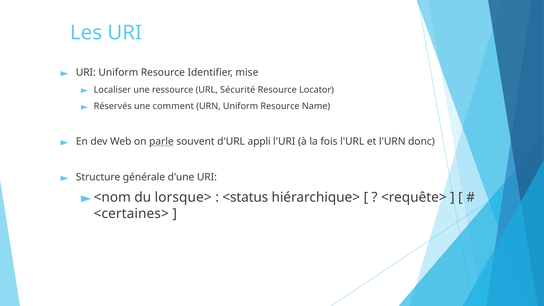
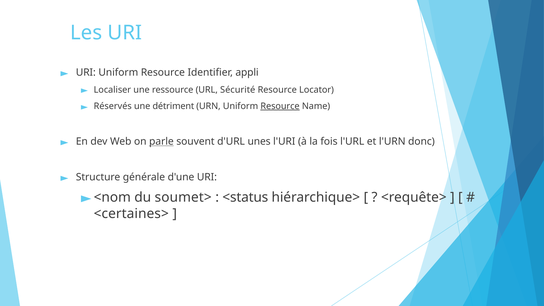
mise: mise -> appli (247, 73)
comment: comment -> détriment (173, 106)
Resource underline: none -> present (280, 106)
appli: appli -> unes (259, 141)
lorsque>: lorsque> -> soumet> (183, 197)
